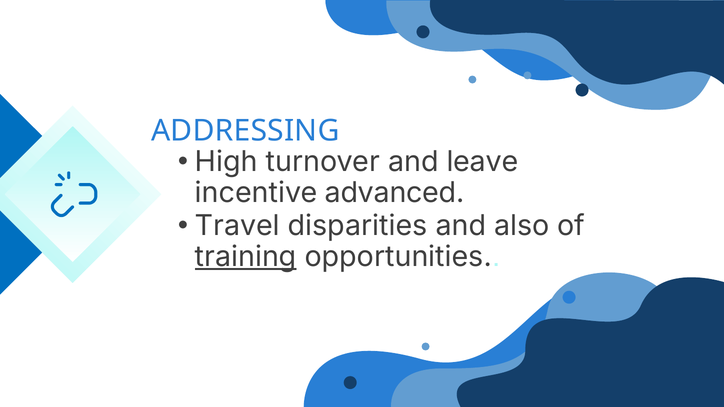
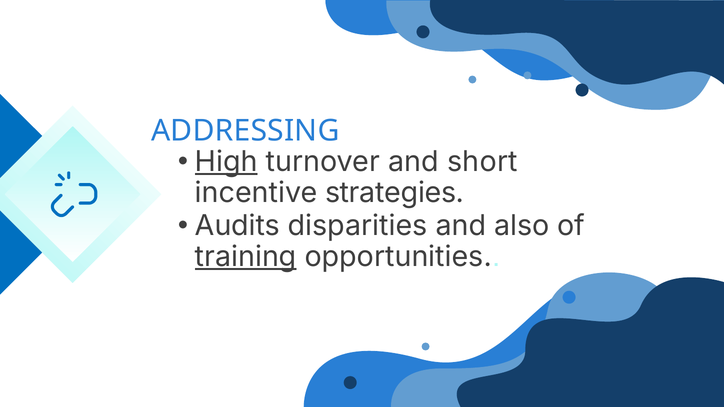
High underline: none -> present (226, 162)
leave: leave -> short (482, 162)
advanced: advanced -> strategies (395, 193)
Travel: Travel -> Audits (237, 226)
